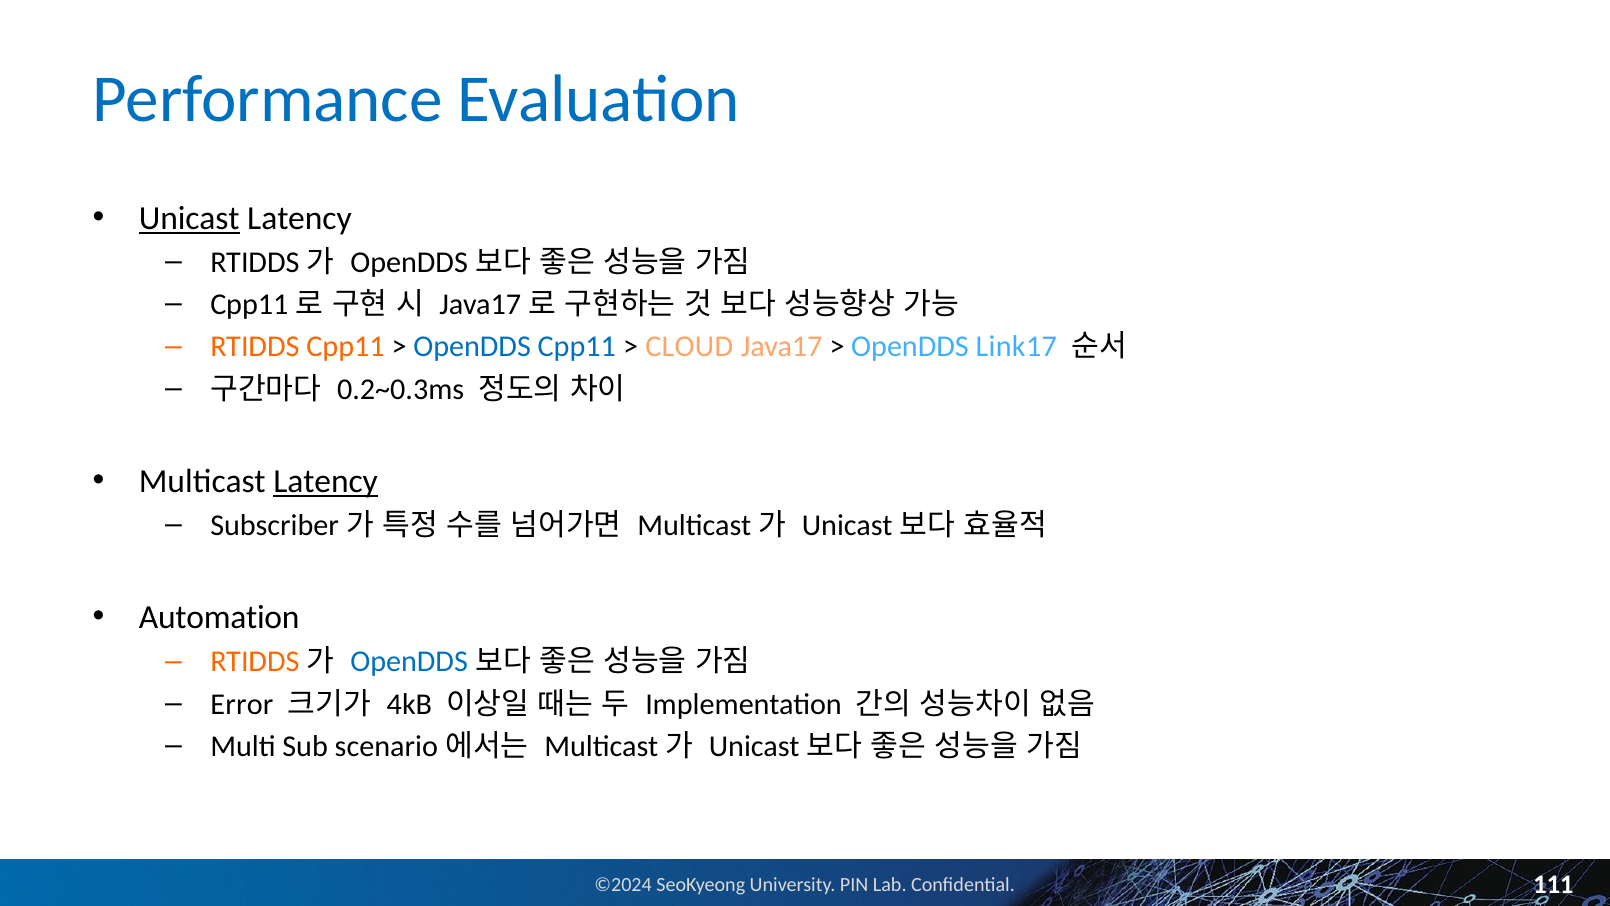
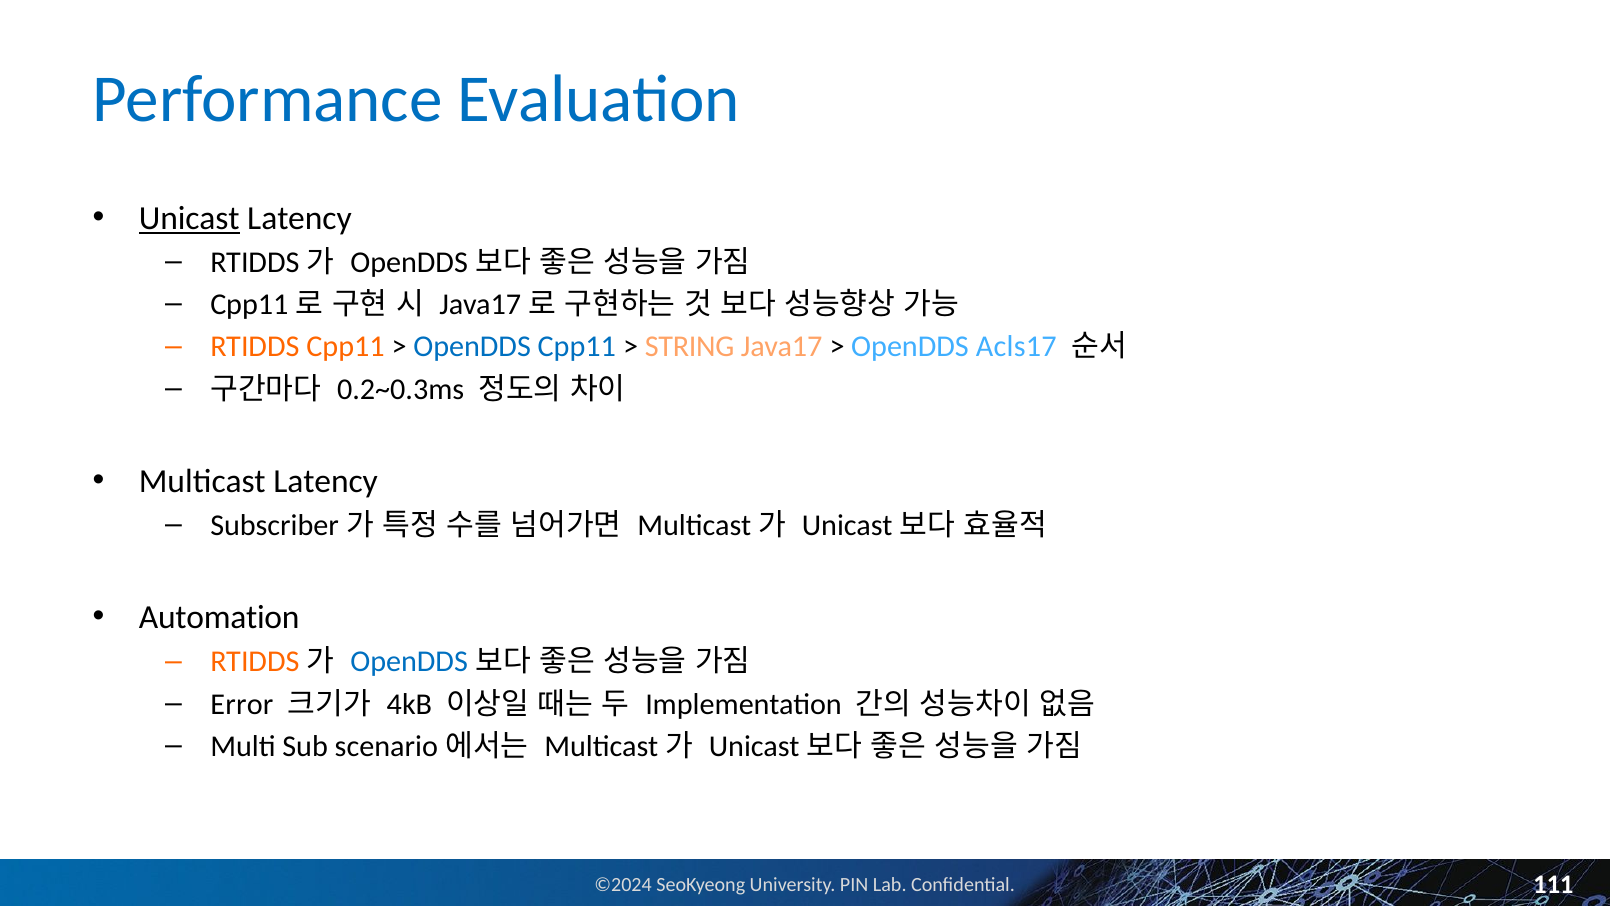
CLOUD: CLOUD -> STRING (690, 347)
Link17: Link17 -> Acls17 (1016, 347)
Latency underline: present -> none (326, 481)
